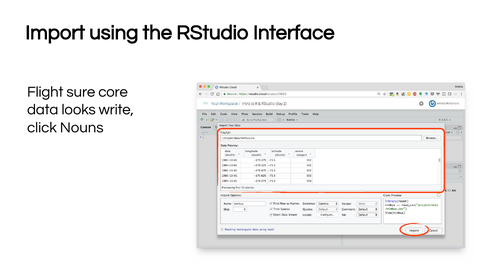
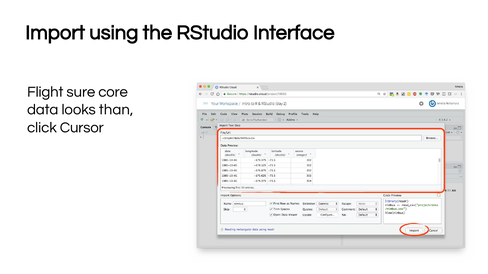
write: write -> than (116, 110)
Nouns: Nouns -> Cursor (82, 128)
